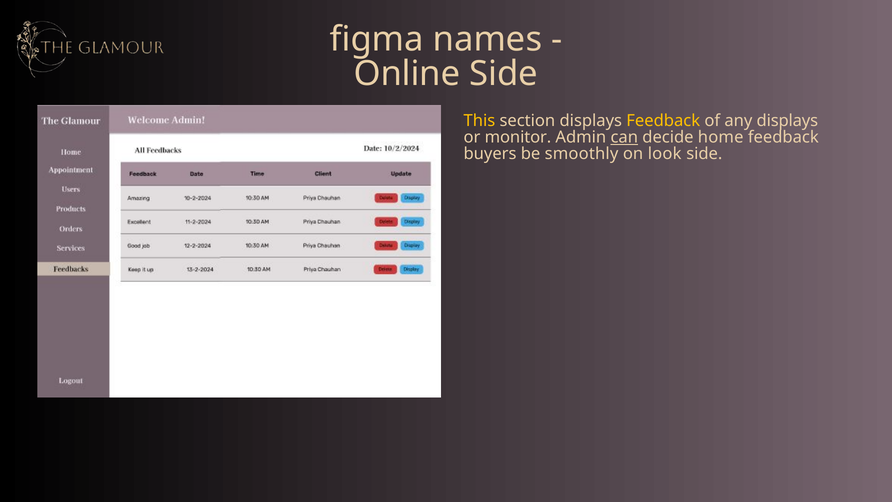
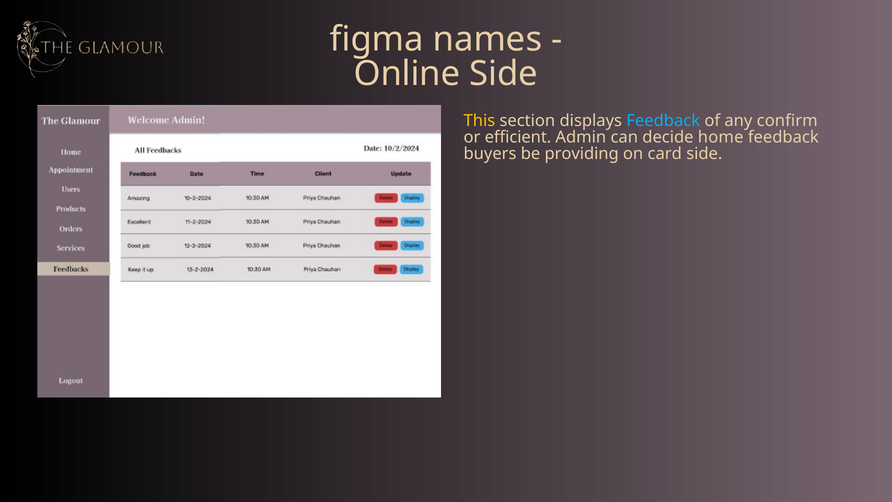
Feedback colour: yellow -> light blue (663, 121)
any displays: displays -> confirm (787, 121)
monitor: monitor -> efficient (518, 137)
can underline: present -> none (624, 137)
smoothly: smoothly -> providing (582, 154)
look: look -> card (665, 154)
